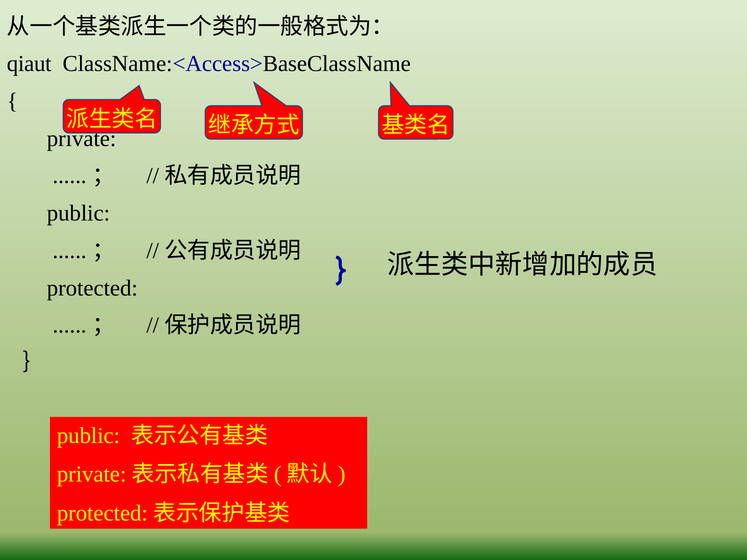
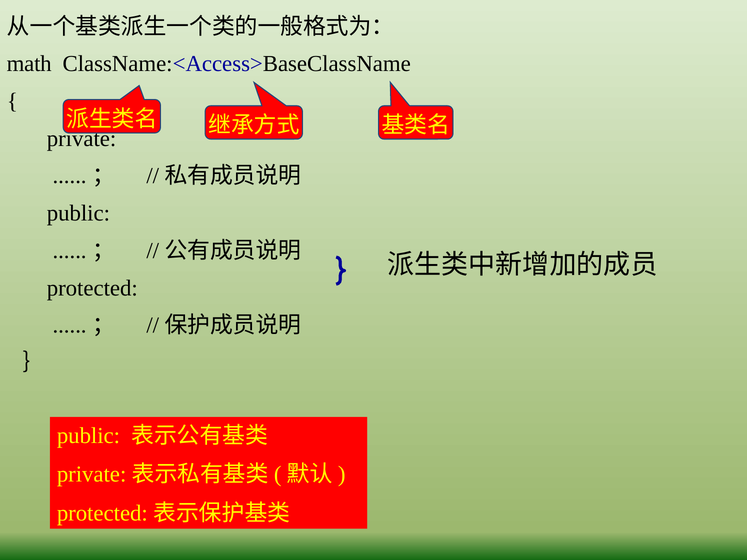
qiaut: qiaut -> math (29, 64)
